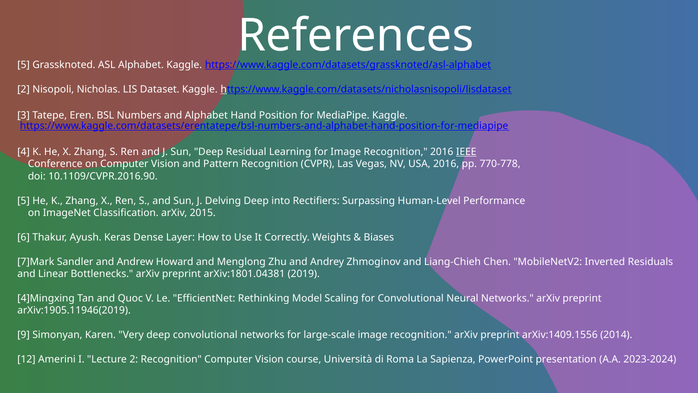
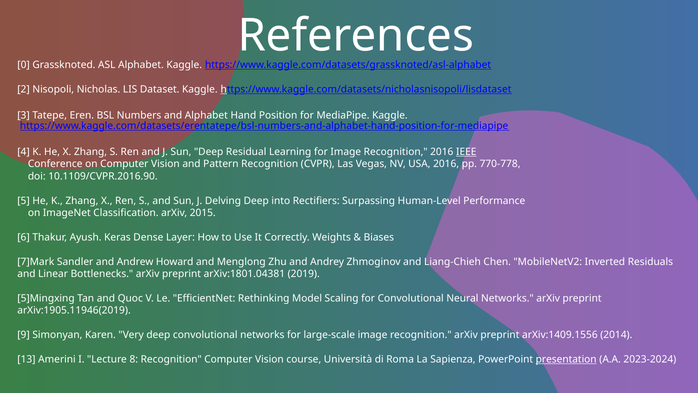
5: 5 -> 0 (24, 65)
4]Mingxing: 4]Mingxing -> 5]Mingxing (46, 298)
12: 12 -> 13 (26, 359)
Lecture 2: 2 -> 8 (134, 359)
presentation underline: none -> present (566, 359)
